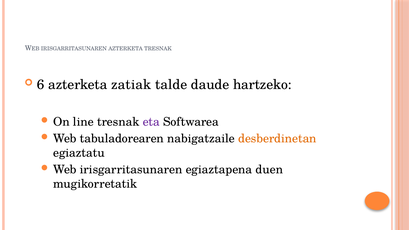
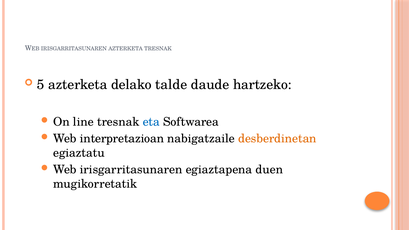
6: 6 -> 5 (41, 85)
zatiak: zatiak -> delako (131, 85)
eta colour: purple -> blue (151, 122)
tabuladorearen: tabuladorearen -> interpretazioan (122, 139)
